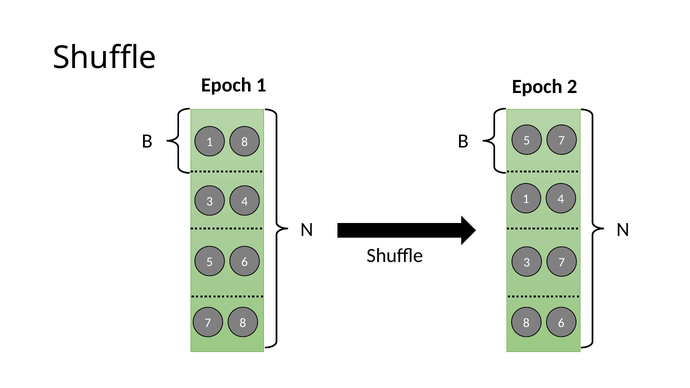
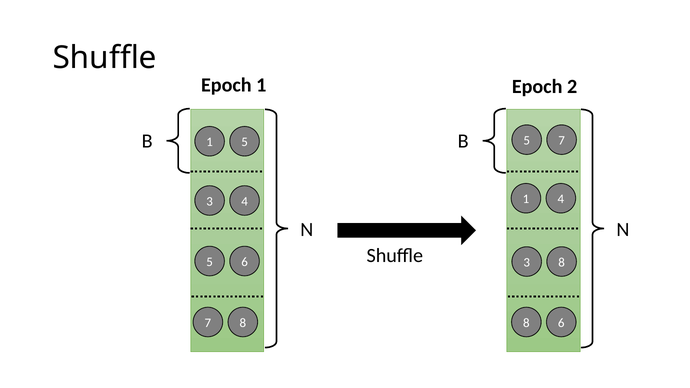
1 8: 8 -> 5 (245, 142)
3 7: 7 -> 8 (562, 263)
